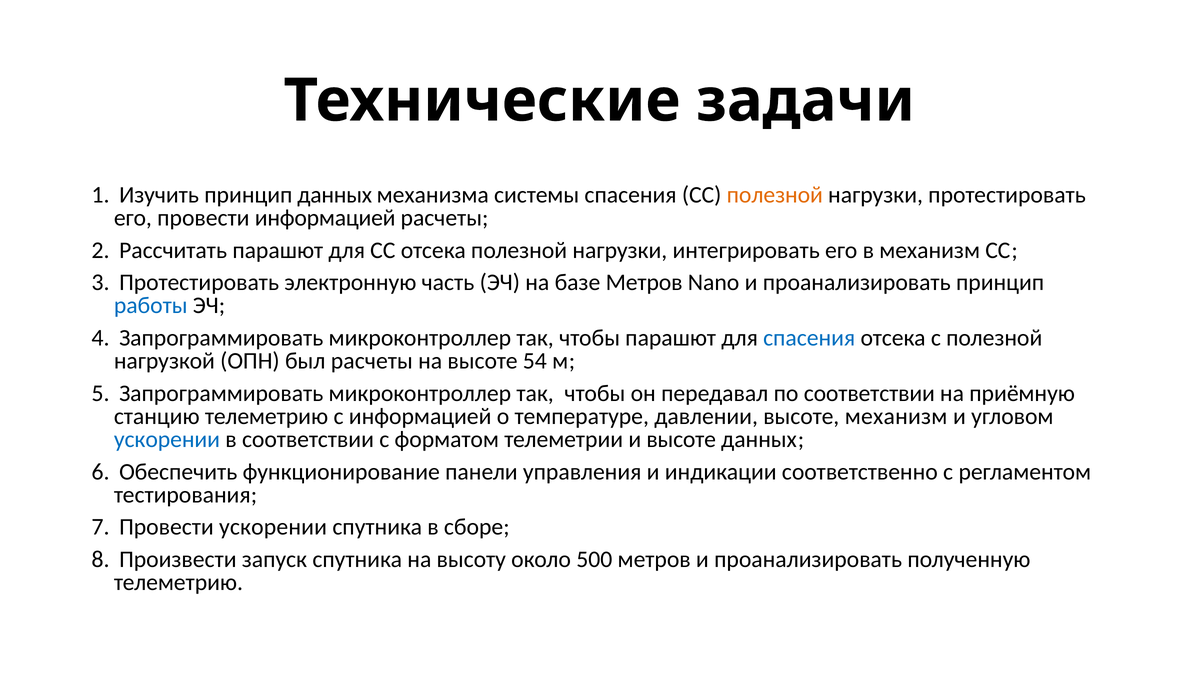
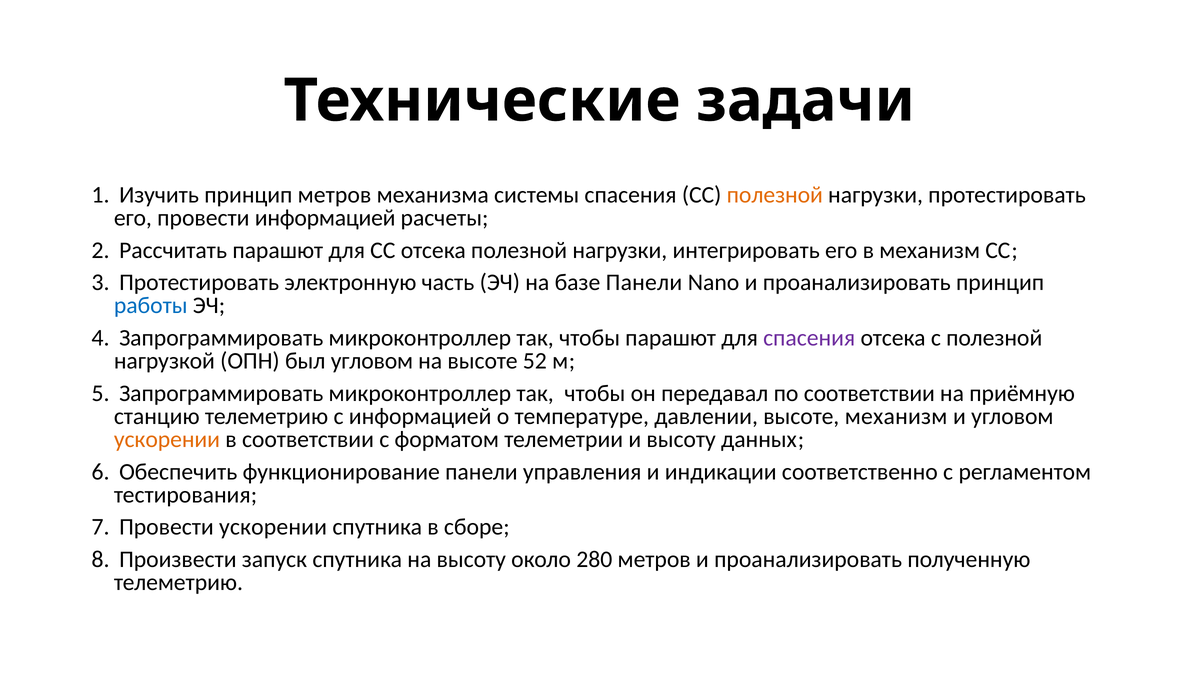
принцип данных: данных -> метров (335, 195)
базе Метров: Метров -> Панели (644, 282)
спасения colour: blue -> purple (809, 338)
был расчеты: расчеты -> угловом (372, 361)
54: 54 -> 52 (535, 361)
ускорении colour: blue -> orange (167, 439)
и высоте: высоте -> высоту (681, 439)
500: 500 -> 280 (594, 559)
